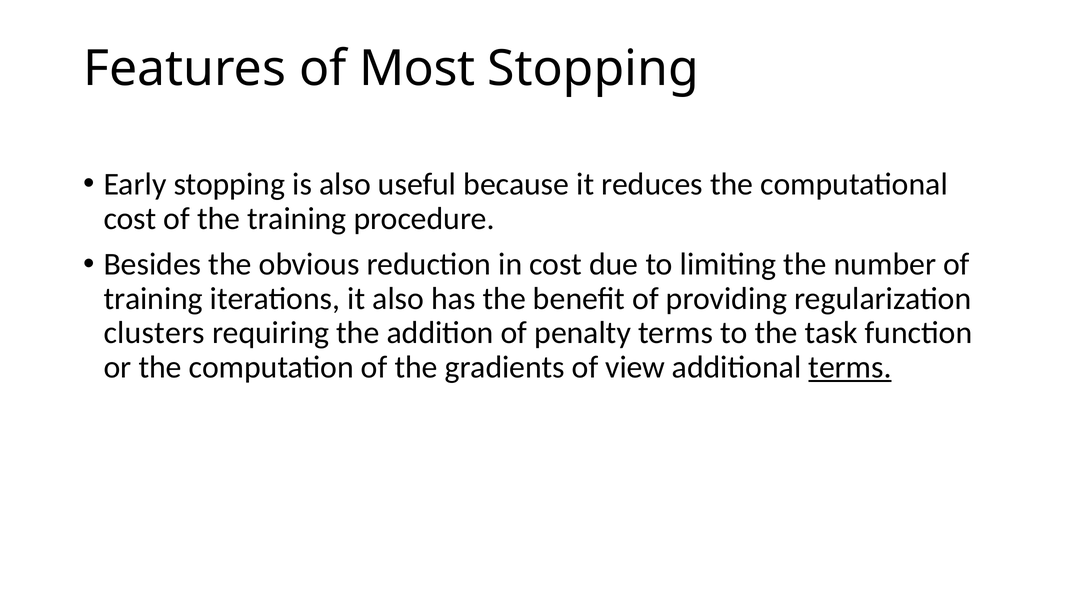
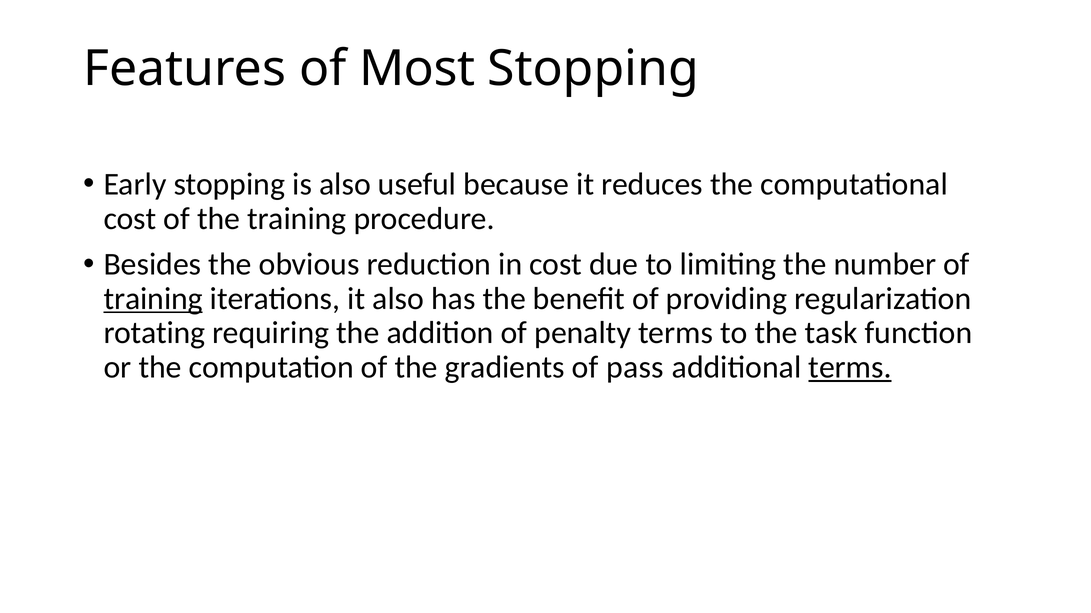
training underline: none -> present (153, 299)
clusters: clusters -> rotating (154, 333)
view: view -> pass (635, 368)
